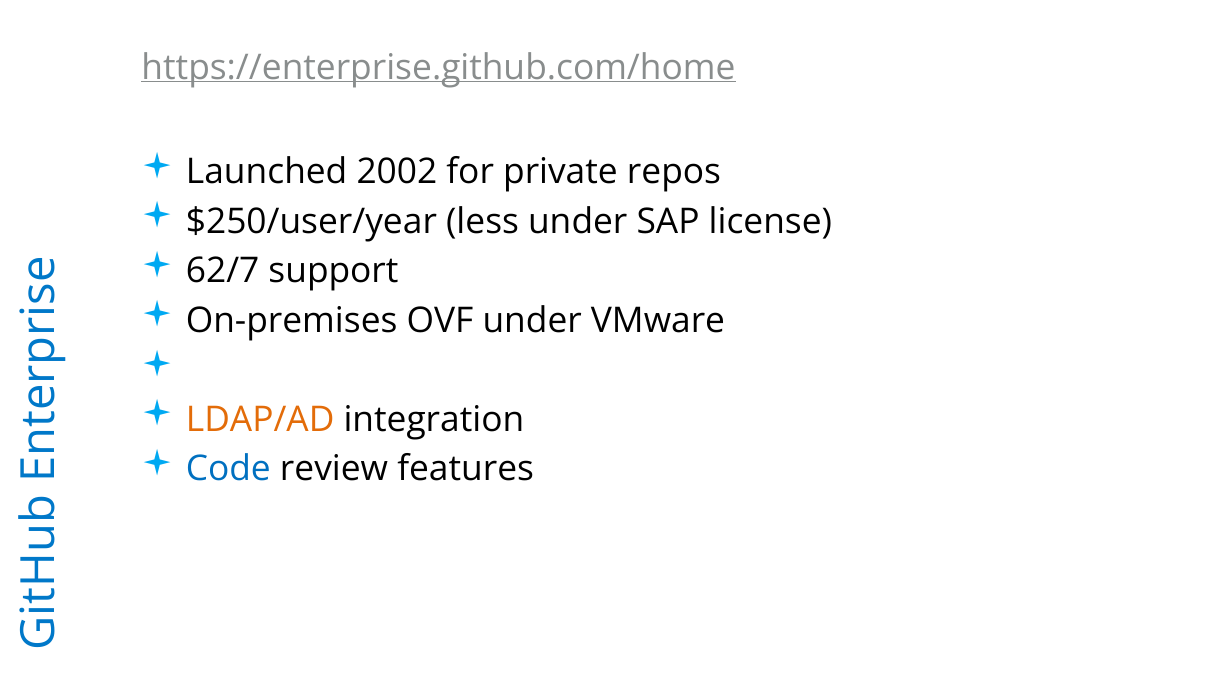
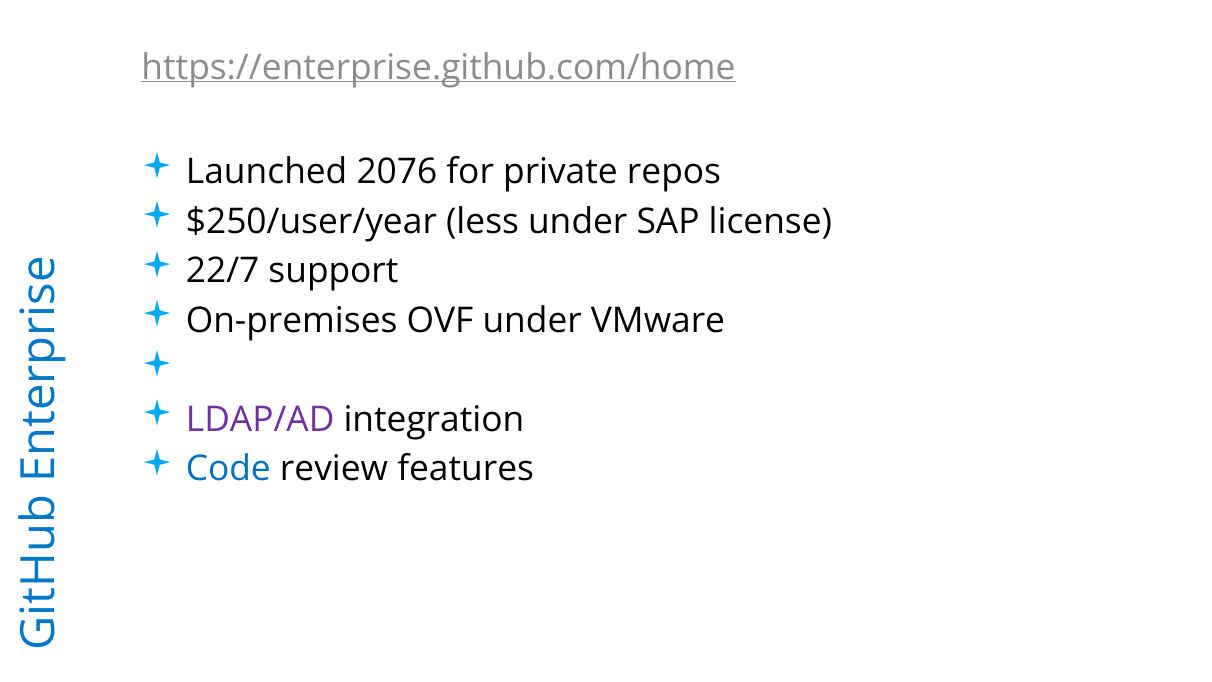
2002: 2002 -> 2076 (397, 172)
62/7: 62/7 -> 22/7 (223, 271)
LDAP/AD colour: orange -> purple (260, 420)
